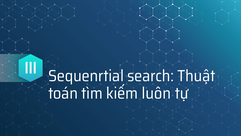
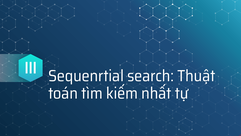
luôn: luôn -> nhất (156, 93)
